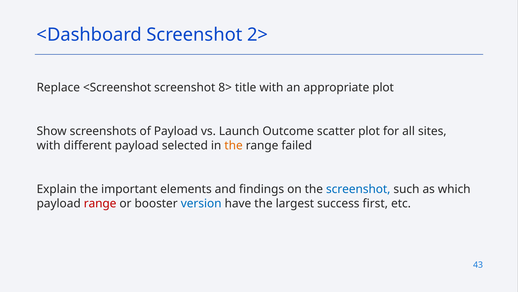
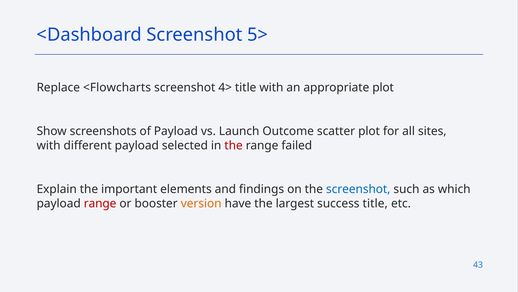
2>: 2> -> 5> (258, 35)
<Screenshot: <Screenshot -> <Flowcharts (117, 87)
8>: 8> -> 4> (225, 87)
the colour: orange -> red (234, 145)
version colour: blue -> orange (201, 203)
success first: first -> title (375, 203)
